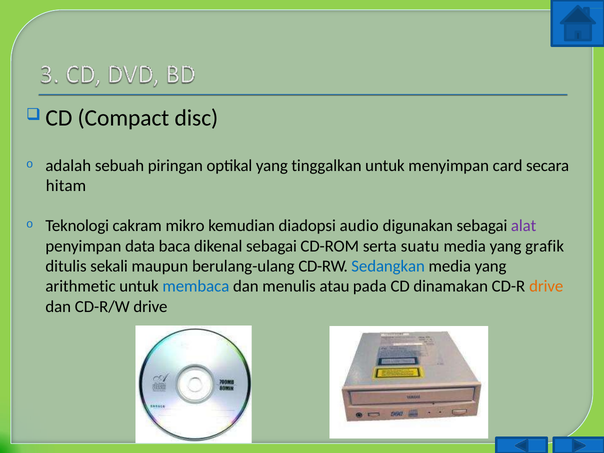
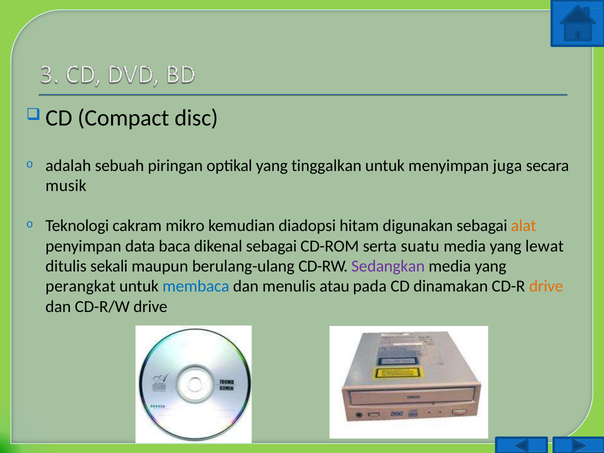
card: card -> juga (507, 166)
hitam: hitam -> musik (66, 186)
audio: audio -> hitam (359, 226)
alat colour: purple -> orange (524, 226)
grafik: grafik -> lewat (545, 246)
Sedangkan colour: blue -> purple (388, 266)
arithmetic: arithmetic -> perangkat (80, 286)
